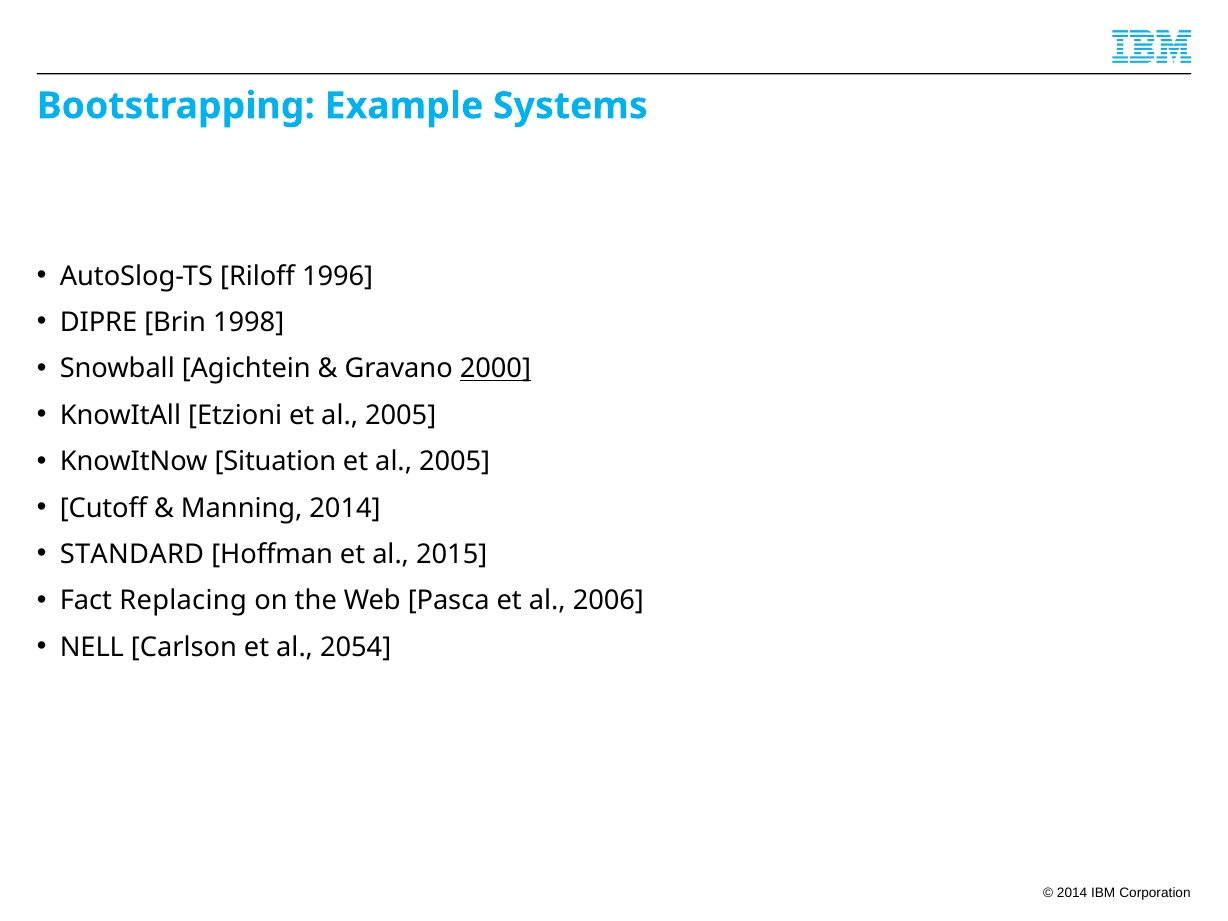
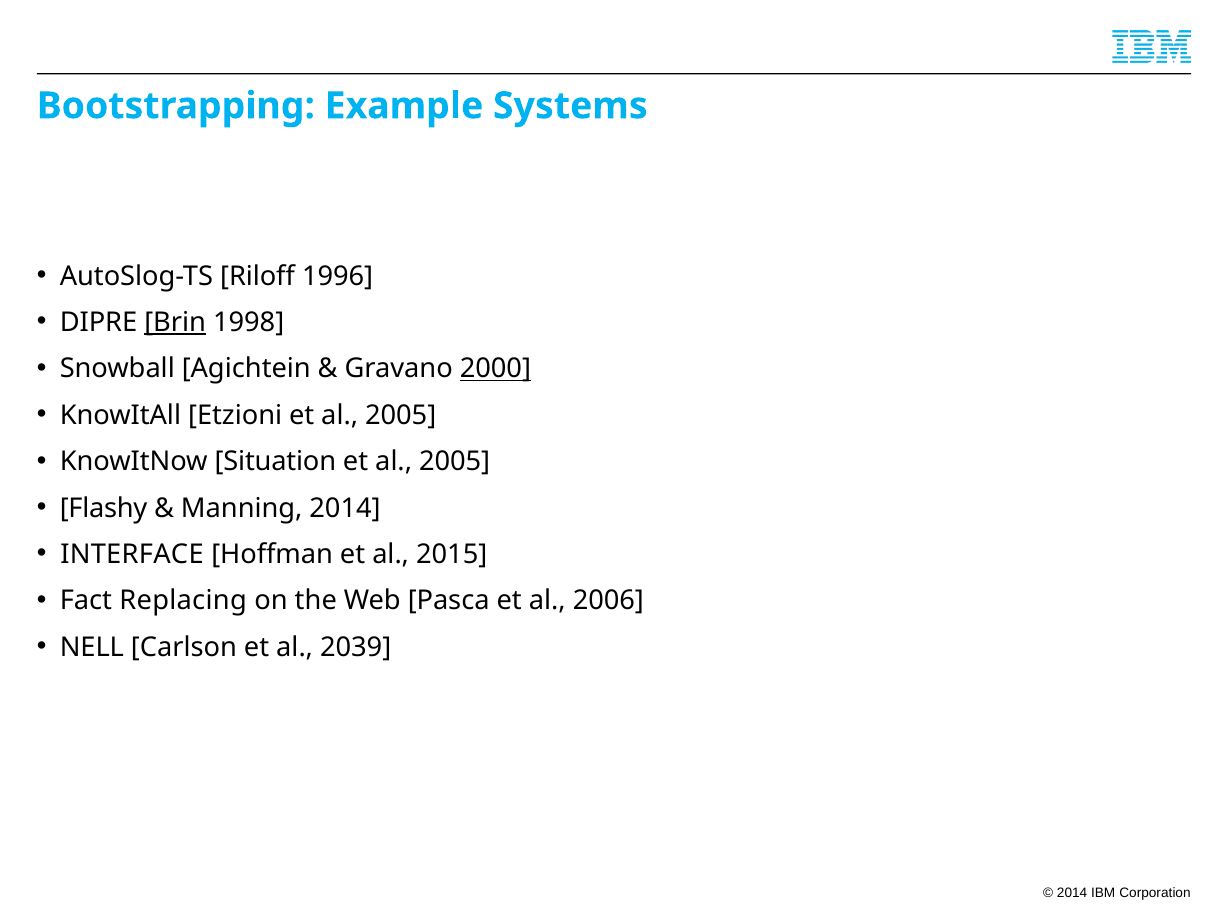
Brin underline: none -> present (175, 323)
Cutoff: Cutoff -> Flashy (104, 508)
STANDARD: STANDARD -> INTERFACE (132, 554)
2054: 2054 -> 2039 (356, 647)
